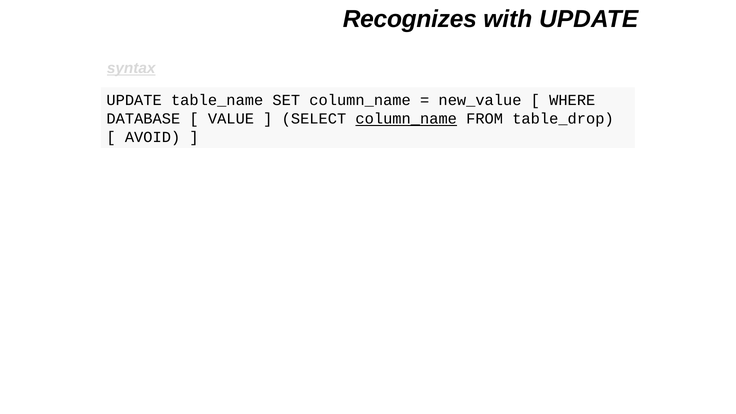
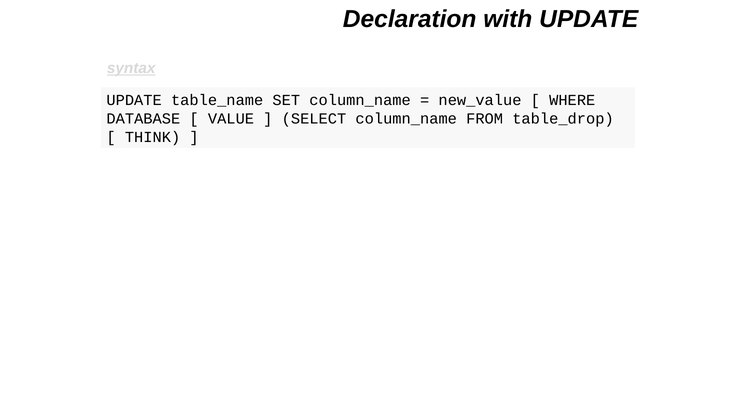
Recognizes: Recognizes -> Declaration (410, 19)
column_name underline: present -> none (406, 119)
AVOID: AVOID -> THINK (153, 137)
